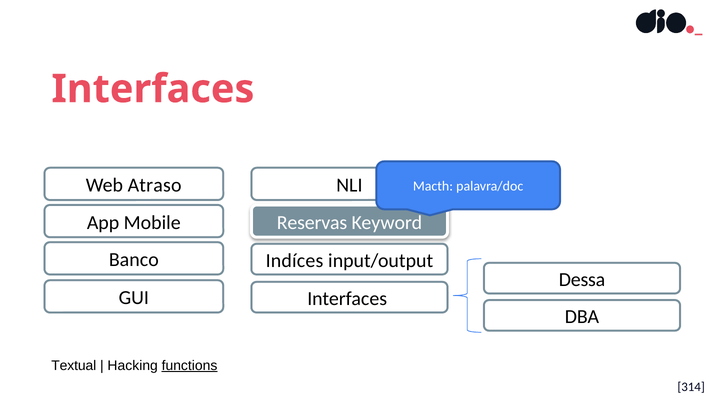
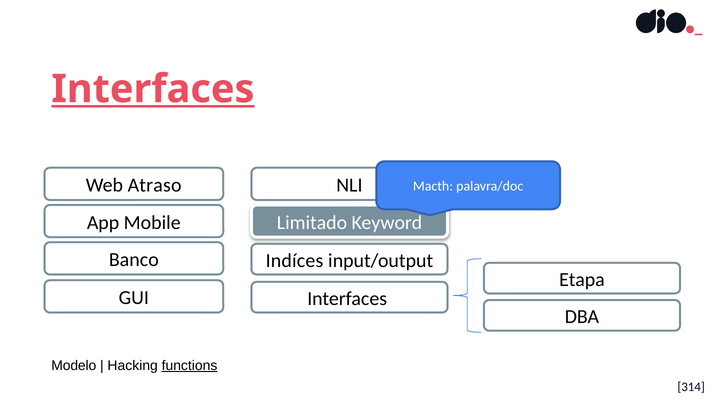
Interfaces underline: none -> present (153, 89)
Reservas: Reservas -> Limitado (312, 223)
Dessa: Dessa -> Etapa (582, 280)
Textual: Textual -> Modelo (74, 366)
